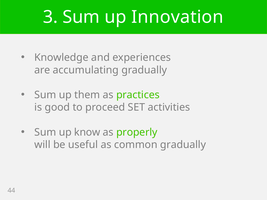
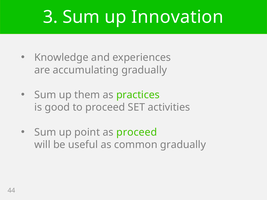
know: know -> point (87, 132)
as properly: properly -> proceed (137, 132)
